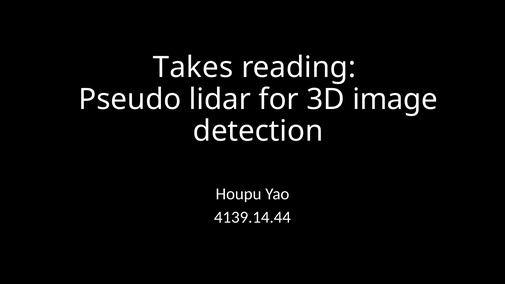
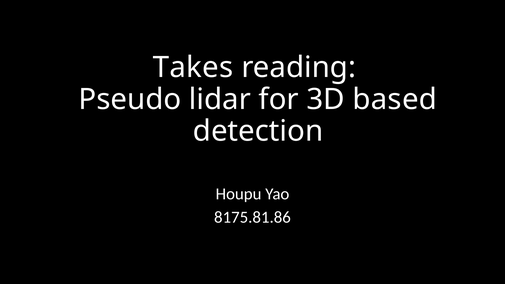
image: image -> based (395, 99)
4139.14.44: 4139.14.44 -> 8175.81.86 (252, 217)
